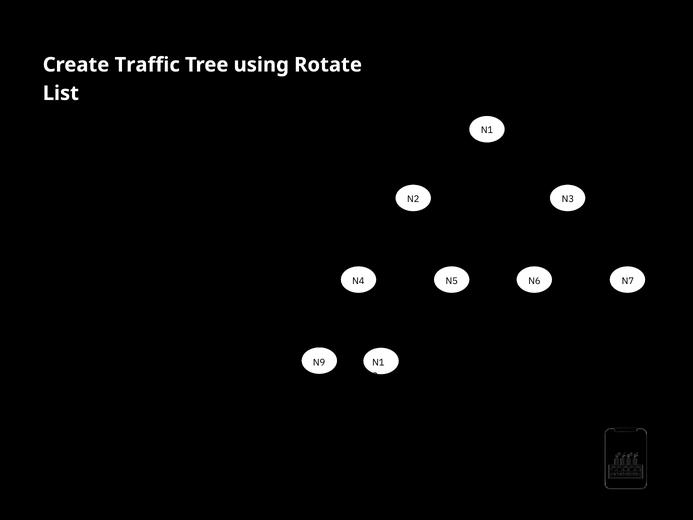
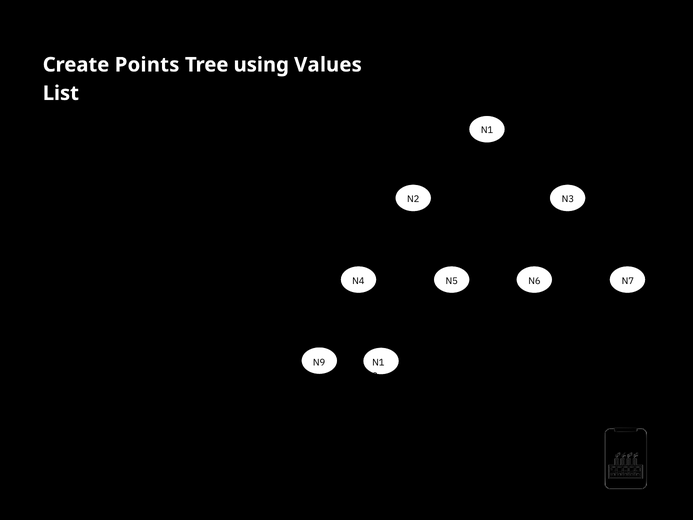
Traﬃc: Traﬃc -> Points (147, 65)
Rotate: Rotate -> Values (328, 65)
